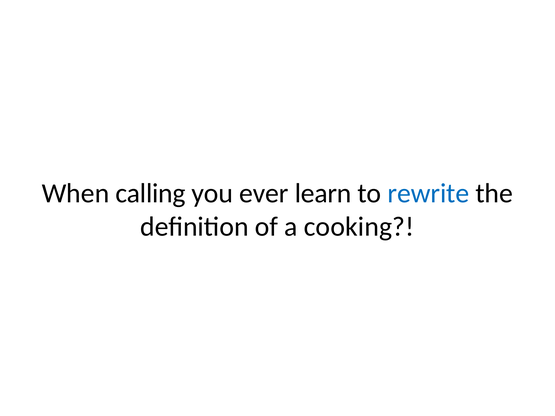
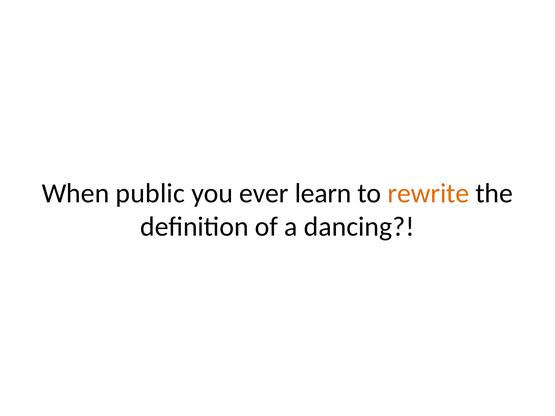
calling: calling -> public (150, 193)
rewrite colour: blue -> orange (428, 193)
cooking: cooking -> dancing (359, 227)
